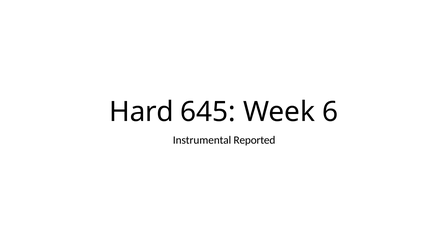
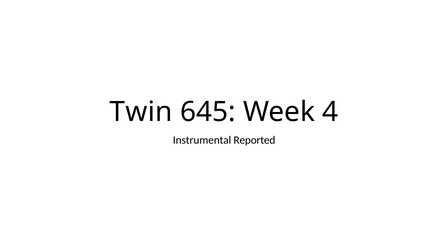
Hard: Hard -> Twin (141, 112)
6: 6 -> 4 (330, 112)
